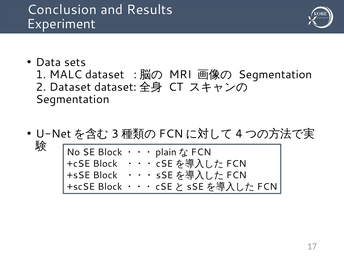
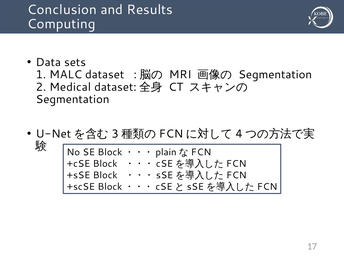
Experiment: Experiment -> Computing (61, 24)
2 Dataset: Dataset -> Medical (70, 87)
